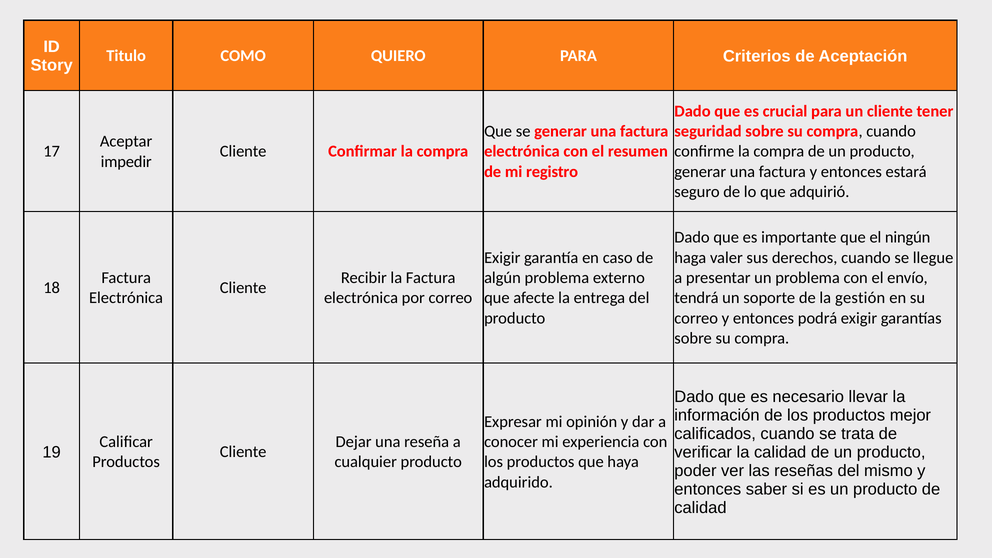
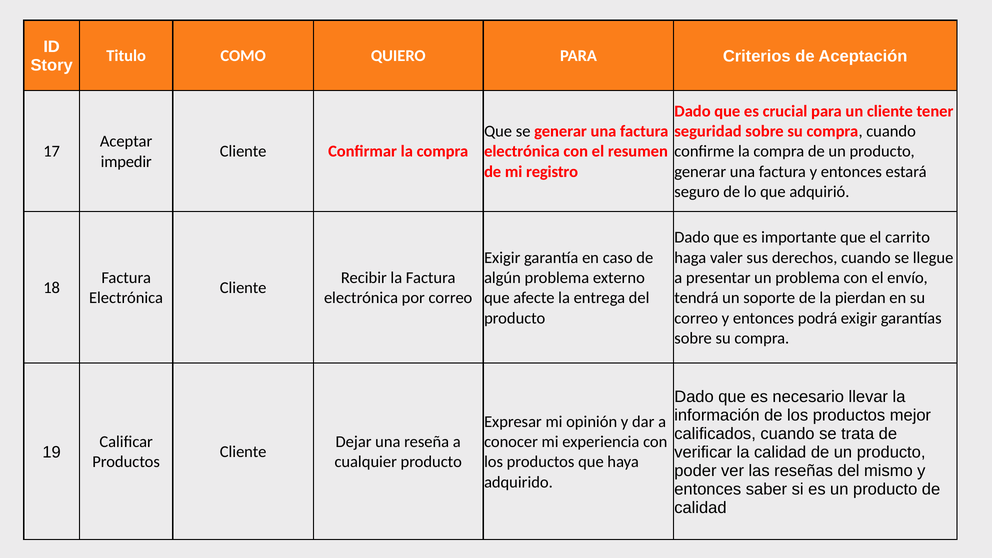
ningún: ningún -> carrito (908, 238)
gestión: gestión -> pierdan (860, 298)
